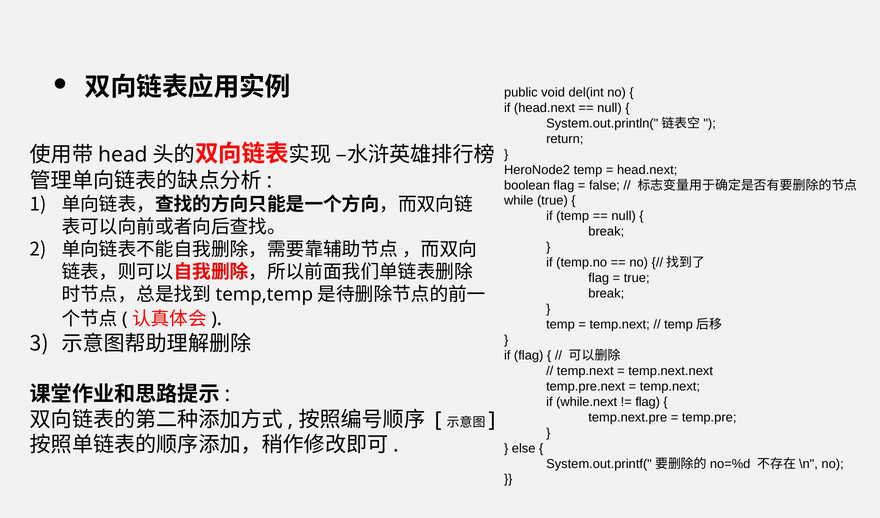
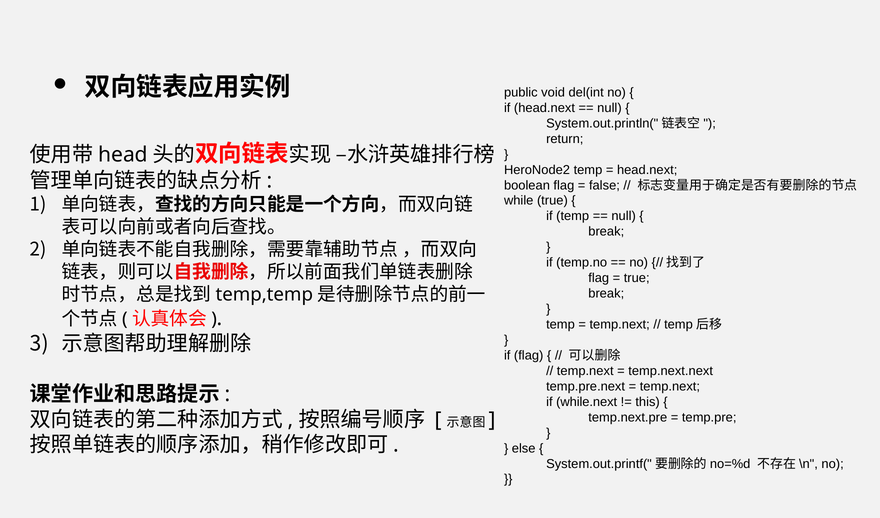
flag: flag -> this (648, 402)
